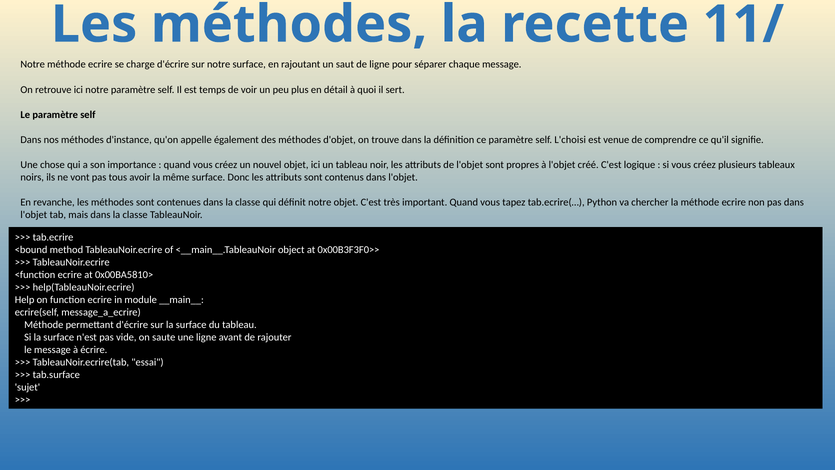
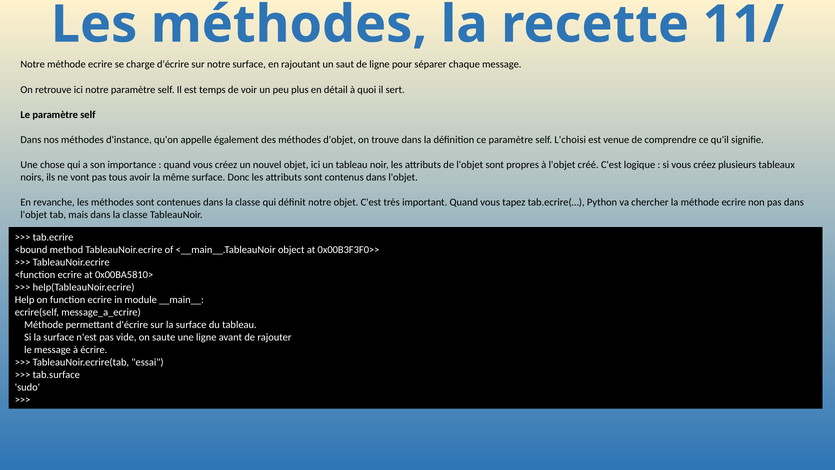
sujet: sujet -> sudo (27, 387)
